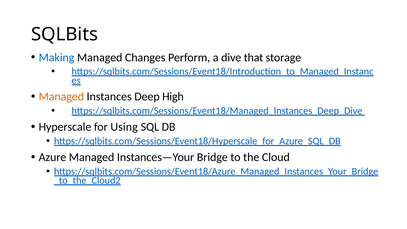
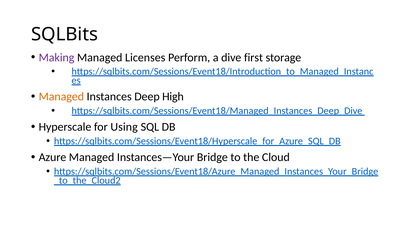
Making colour: blue -> purple (57, 57)
Changes: Changes -> Licenses (145, 57)
that: that -> first (253, 57)
